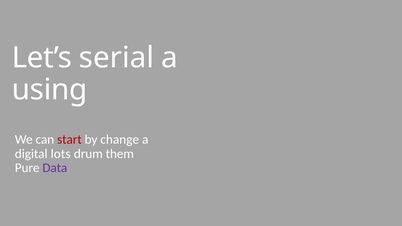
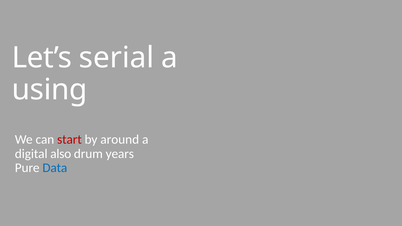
change: change -> around (120, 140)
lots: lots -> also (61, 154)
them: them -> years (120, 154)
Data colour: purple -> blue (55, 168)
